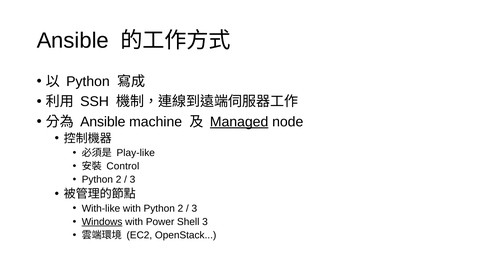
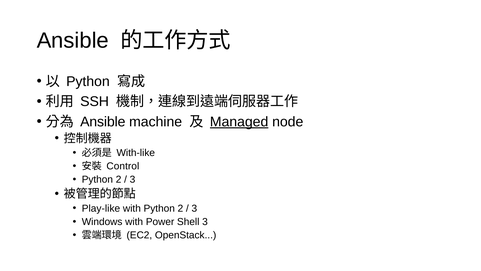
Play-like: Play-like -> With-like (136, 153)
With-like: With-like -> Play-like (101, 208)
Windows underline: present -> none (102, 221)
